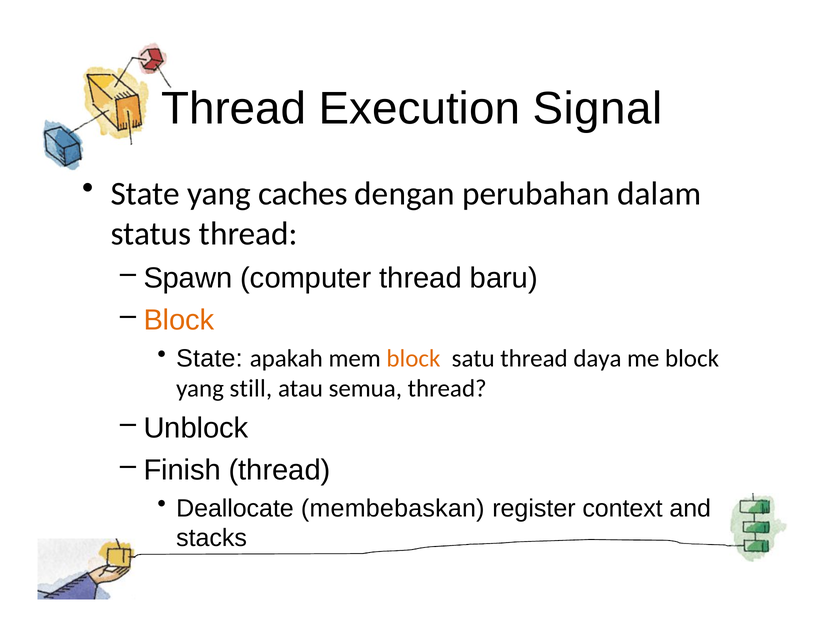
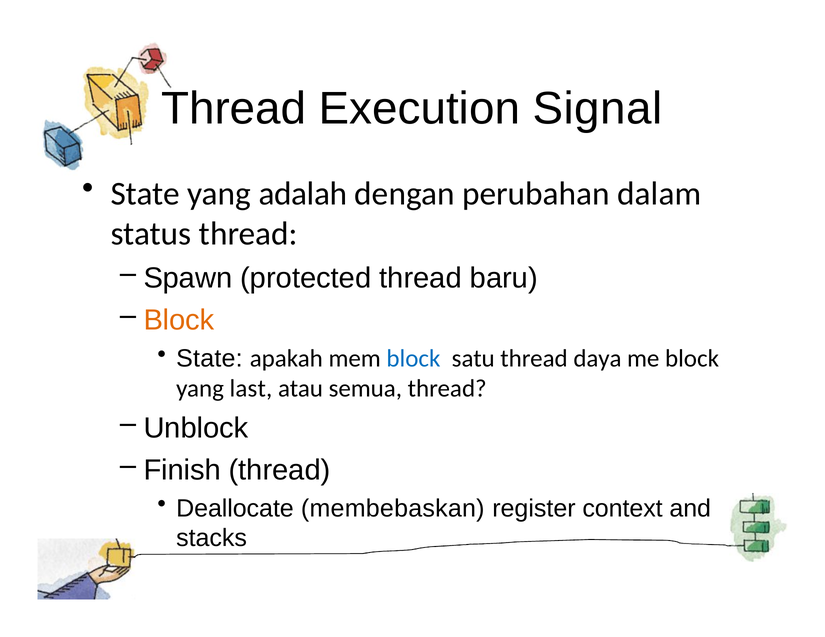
caches: caches -> adalah (303, 194)
computer: computer -> protected (306, 278)
block colour: orange -> blue (413, 359)
still: still -> last (251, 389)
